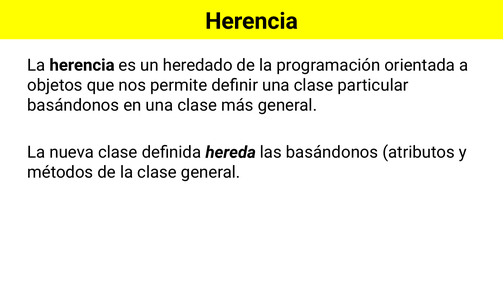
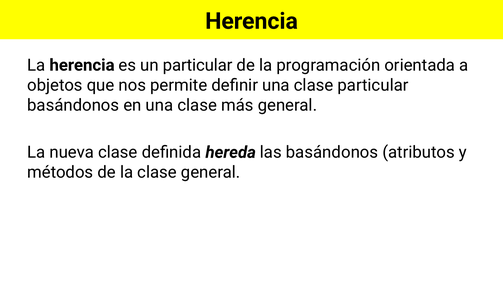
un heredado: heredado -> particular (198, 65)
